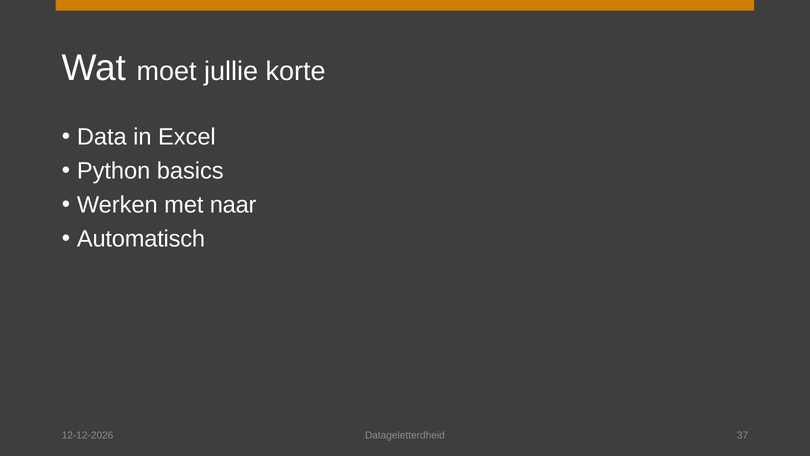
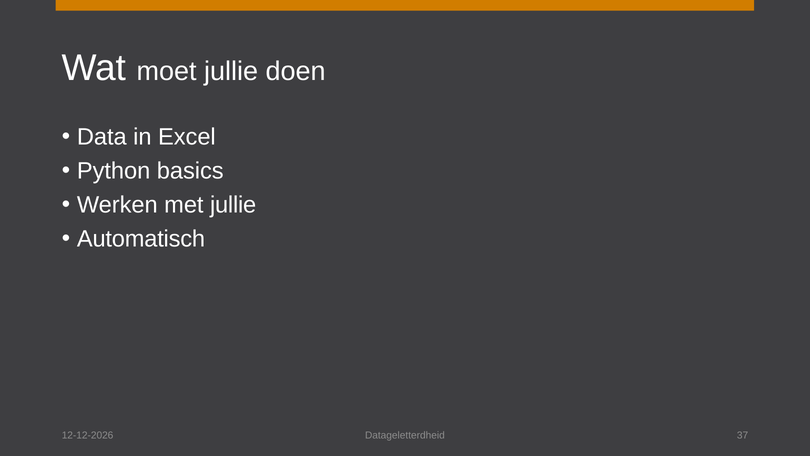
korte: korte -> doen (296, 71)
met naar: naar -> jullie (233, 205)
